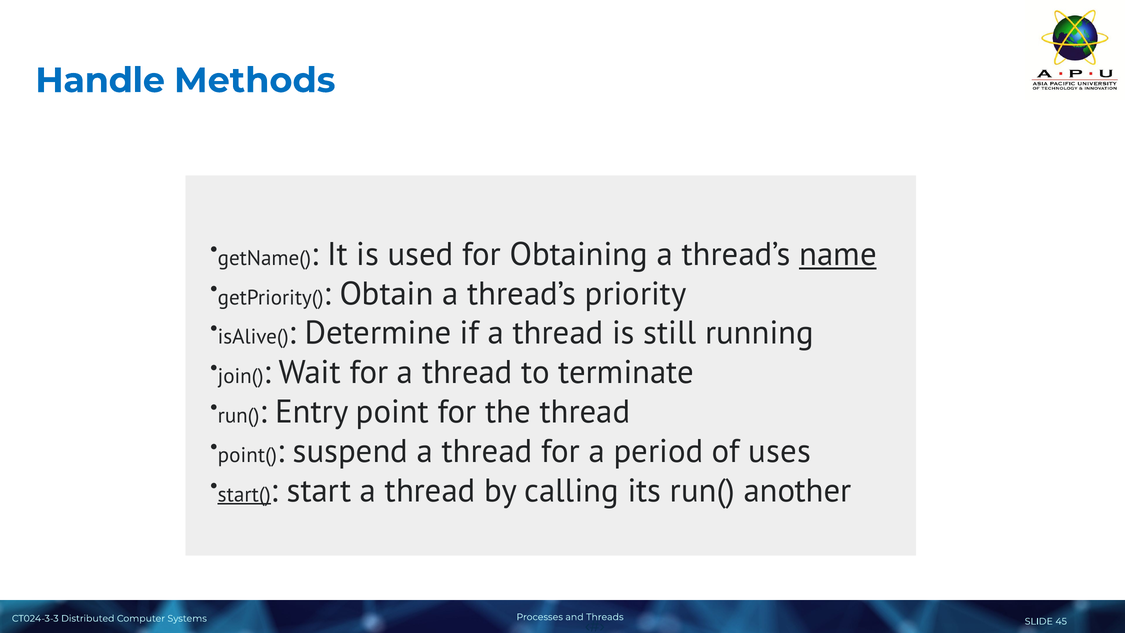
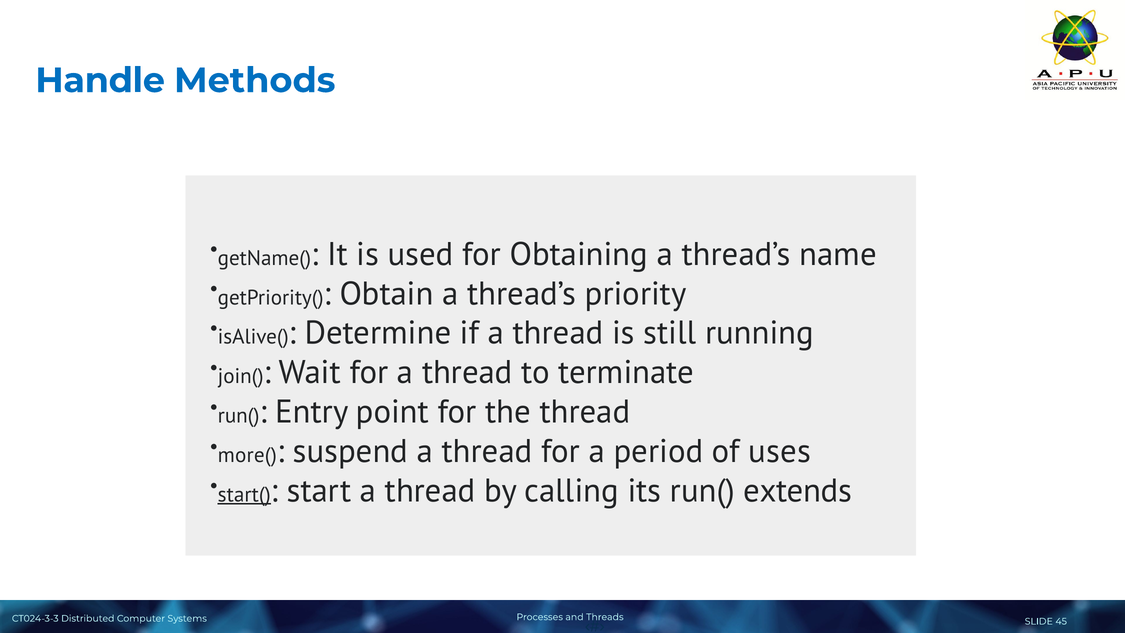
name underline: present -> none (838, 254)
point(: point( -> more( (247, 455)
another: another -> extends (798, 491)
